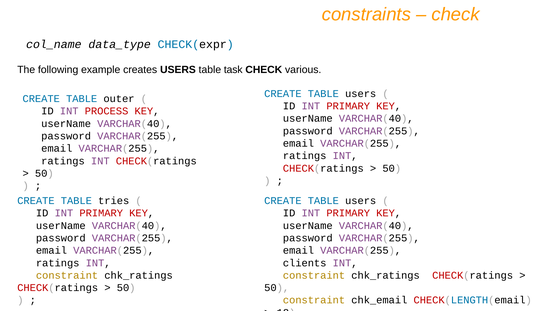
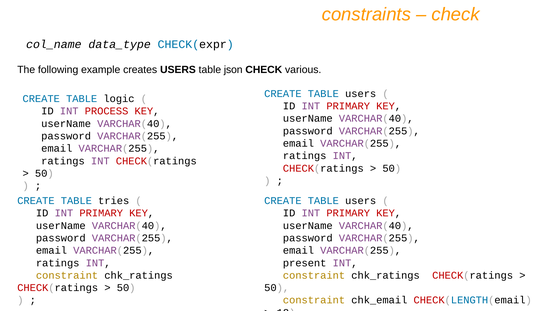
task: task -> json (233, 70)
outer: outer -> logic (119, 99)
clients: clients -> present (305, 263)
